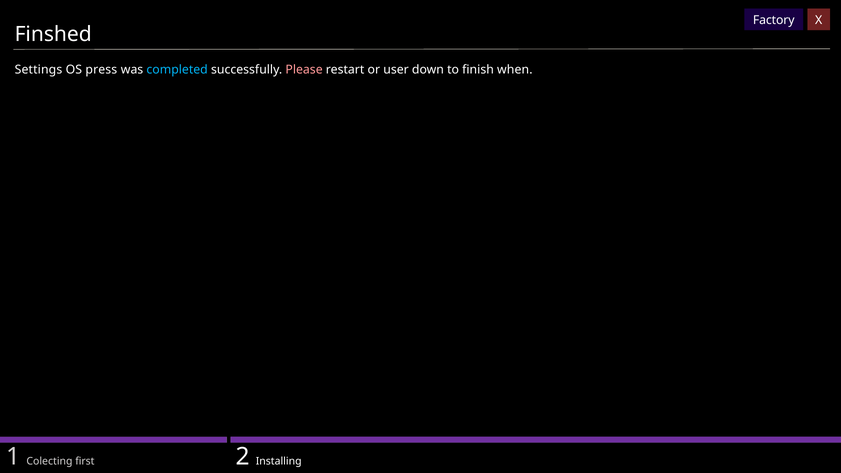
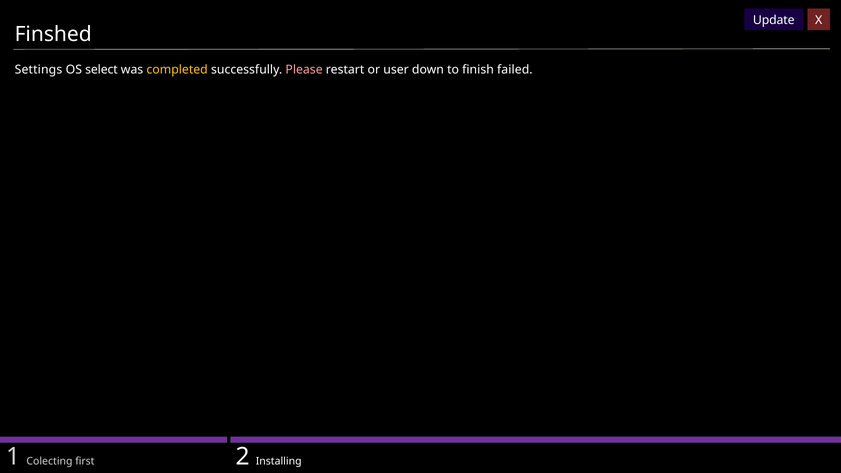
Factory: Factory -> Update (774, 20)
press: press -> select (101, 70)
completed colour: light blue -> yellow (177, 70)
when: when -> failed (515, 70)
